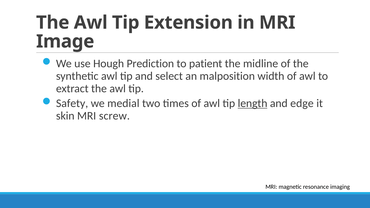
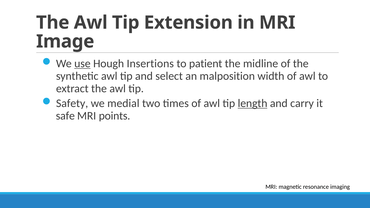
use underline: none -> present (82, 64)
Prediction: Prediction -> Insertions (150, 64)
edge: edge -> carry (302, 103)
skin: skin -> safe (65, 116)
screw: screw -> points (115, 116)
